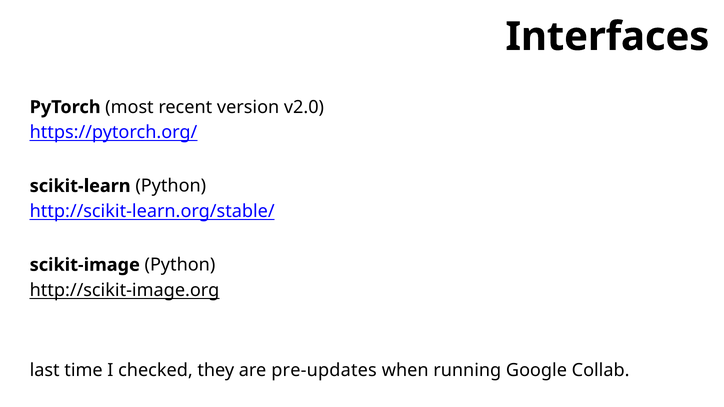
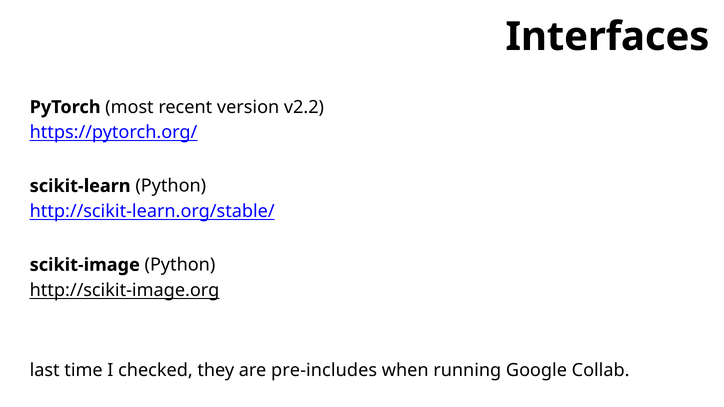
v2.0: v2.0 -> v2.2 (304, 107)
pre-updates: pre-updates -> pre-includes (324, 370)
